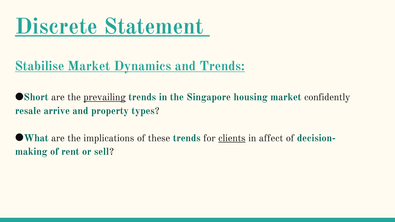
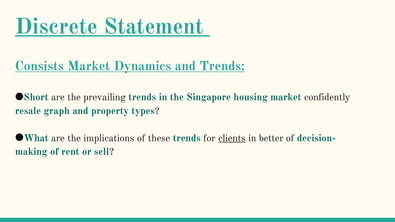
Stabilise: Stabilise -> Consists (39, 66)
prevailing underline: present -> none (105, 97)
arrive: arrive -> graph (57, 111)
affect: affect -> better (271, 138)
